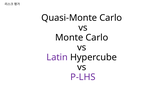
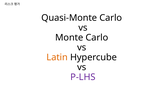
Latin colour: purple -> orange (57, 58)
